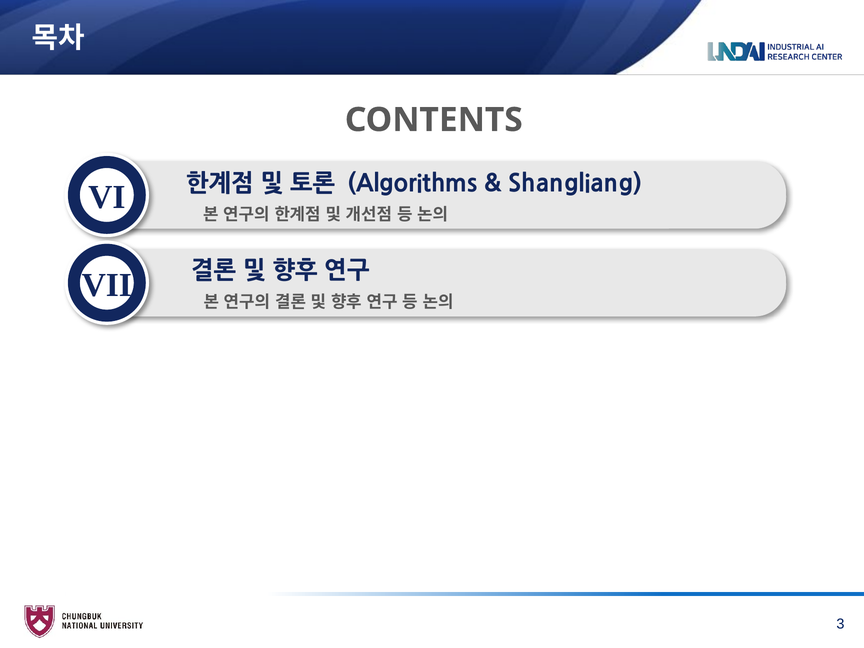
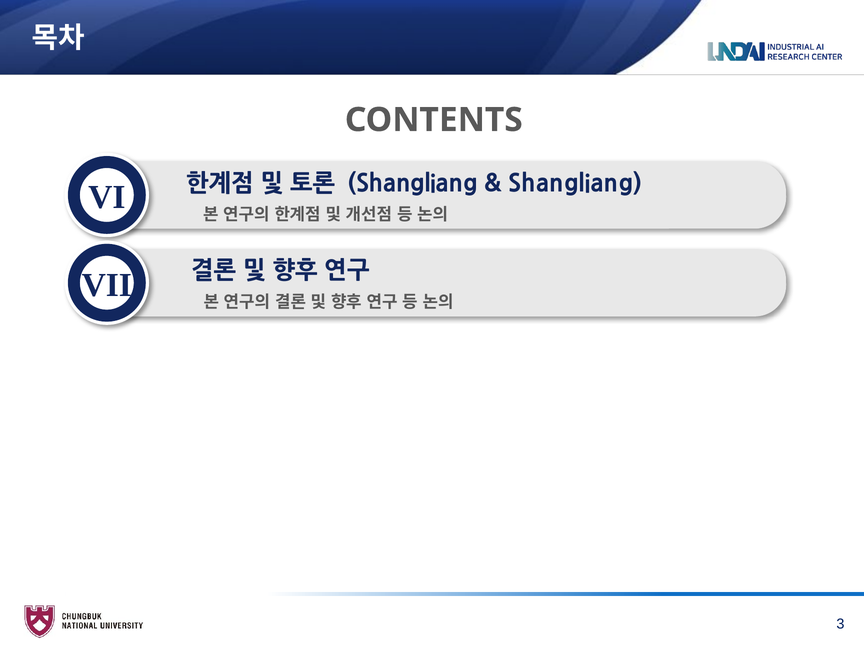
Algorithms: Algorithms -> Shangliang (413, 184)
